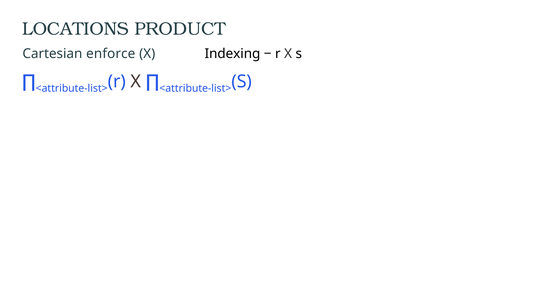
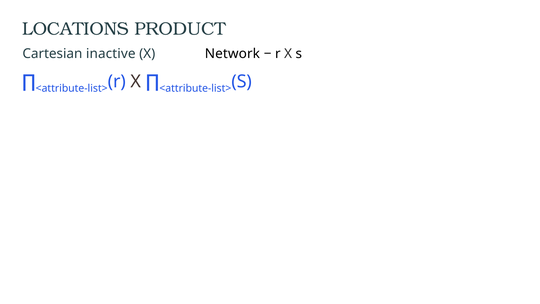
enforce: enforce -> inactive (111, 54)
Indexing: Indexing -> Network (232, 54)
